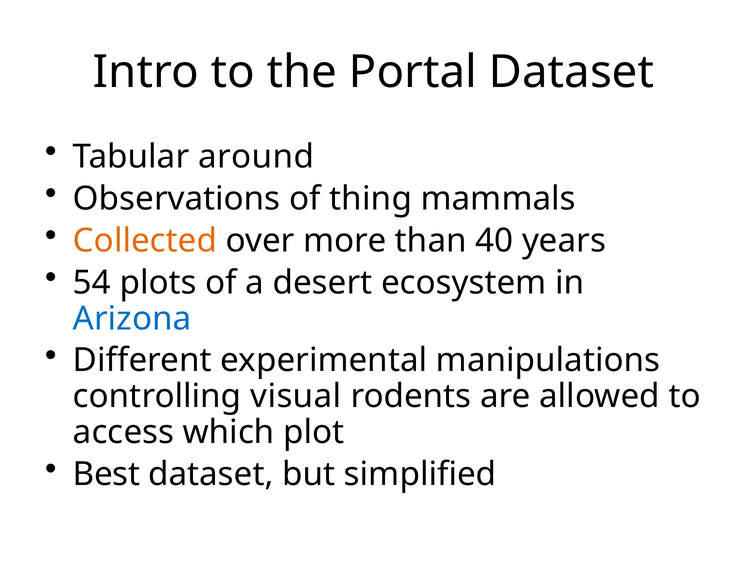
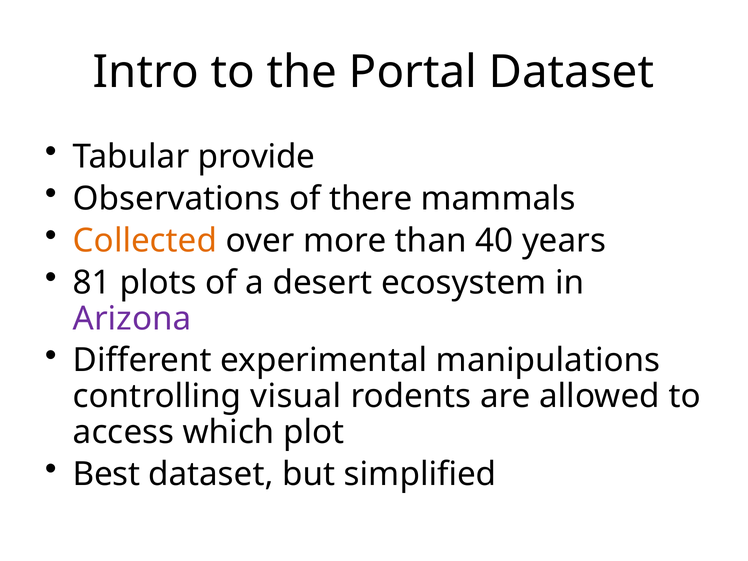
around: around -> provide (256, 157)
thing: thing -> there (371, 199)
54: 54 -> 81 (92, 283)
Arizona colour: blue -> purple (132, 319)
